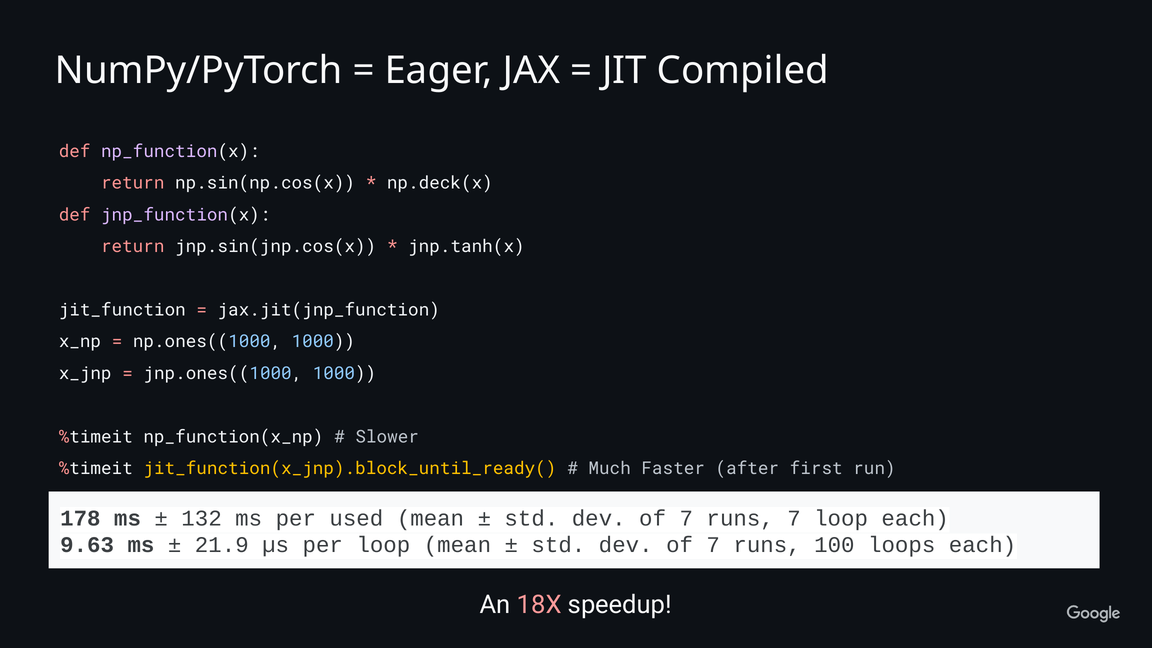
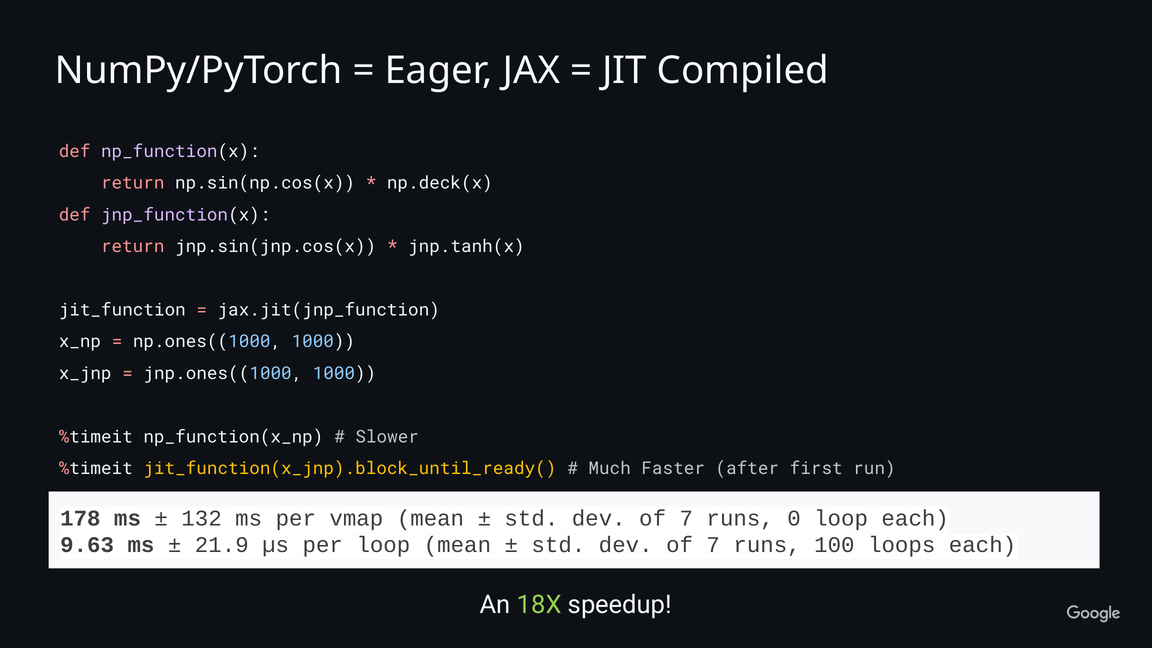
used: used -> vmap (356, 518)
runs 7: 7 -> 0 (794, 518)
18X colour: pink -> light green (539, 605)
